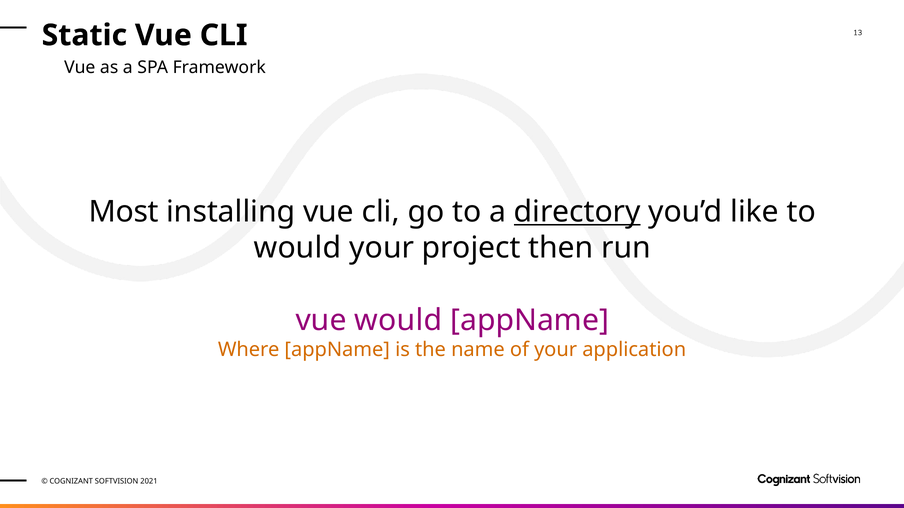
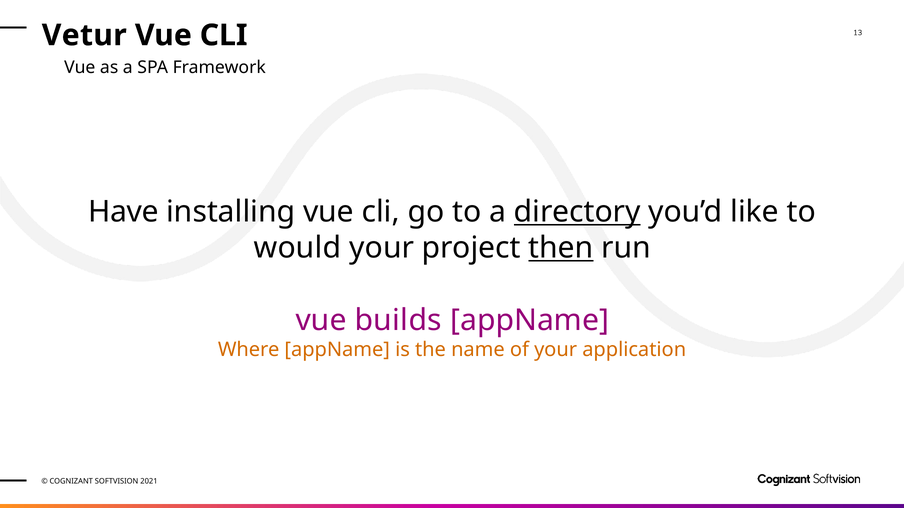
Static: Static -> Vetur (84, 35)
Most: Most -> Have (124, 212)
then underline: none -> present (561, 248)
vue would: would -> builds (398, 320)
